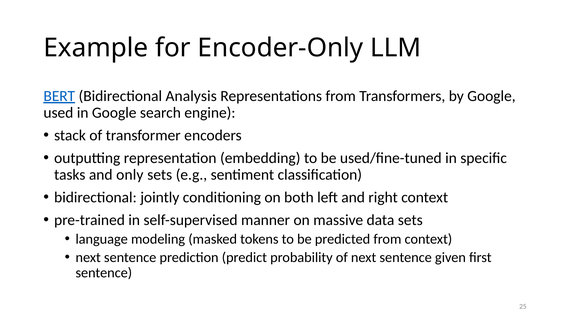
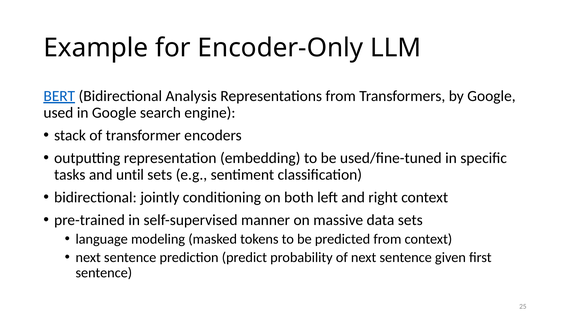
only: only -> until (130, 175)
